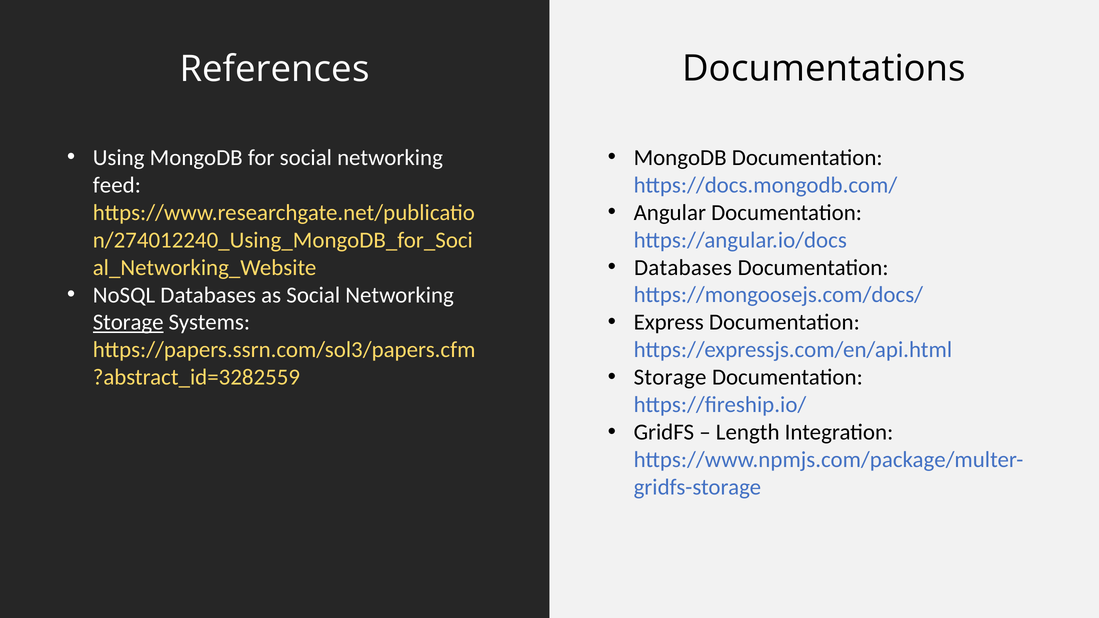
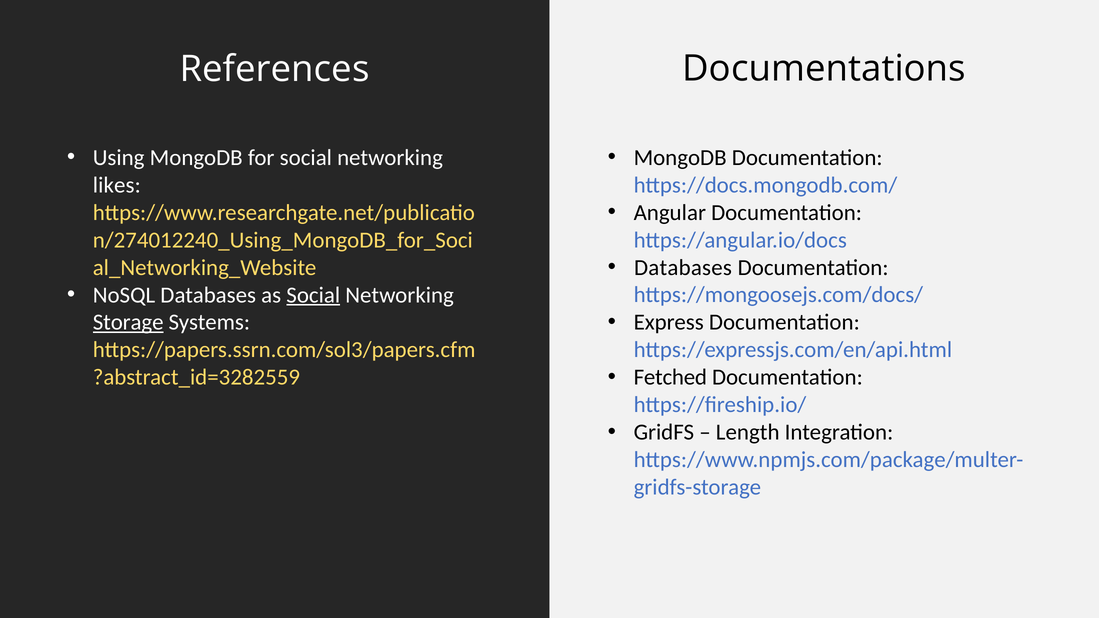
feed: feed -> likes (117, 185)
Social underline: none -> present (313, 295)
Storage: Storage -> Fetched (670, 377)
